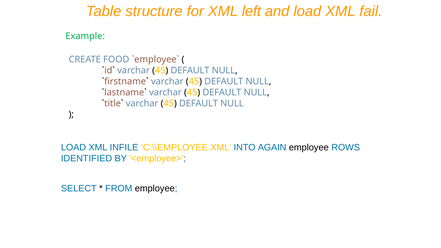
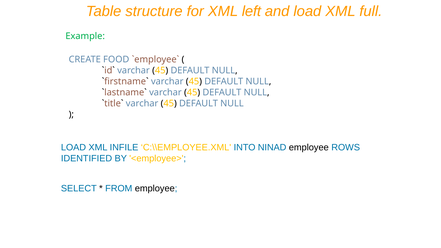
fail: fail -> full (371, 11)
AGAIN: AGAIN -> NINAD (272, 148)
